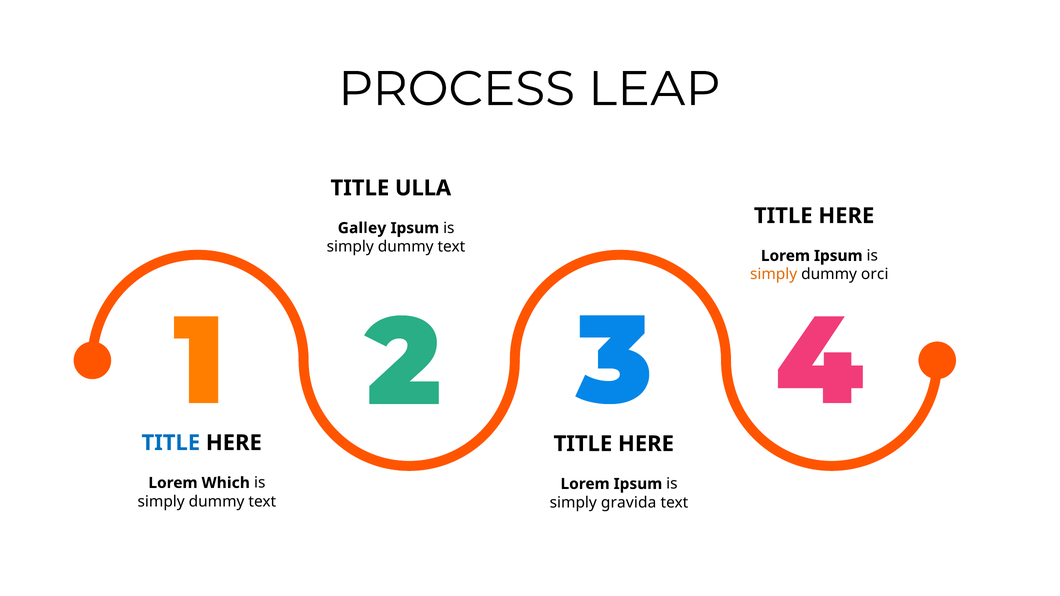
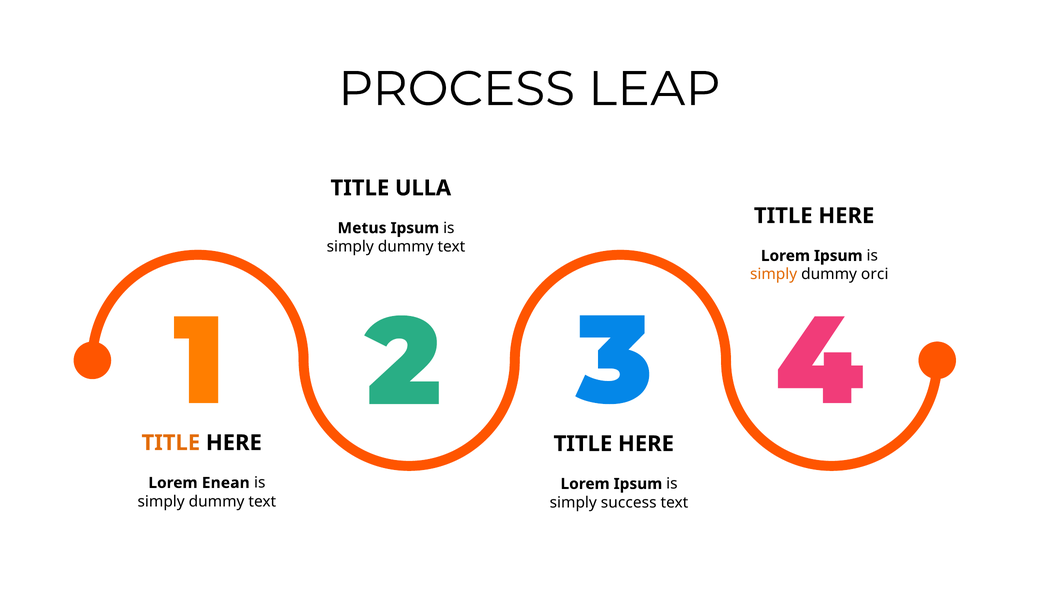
Galley: Galley -> Metus (362, 228)
TITLE colour: blue -> orange (171, 443)
Which: Which -> Enean (226, 483)
gravida: gravida -> success (629, 503)
